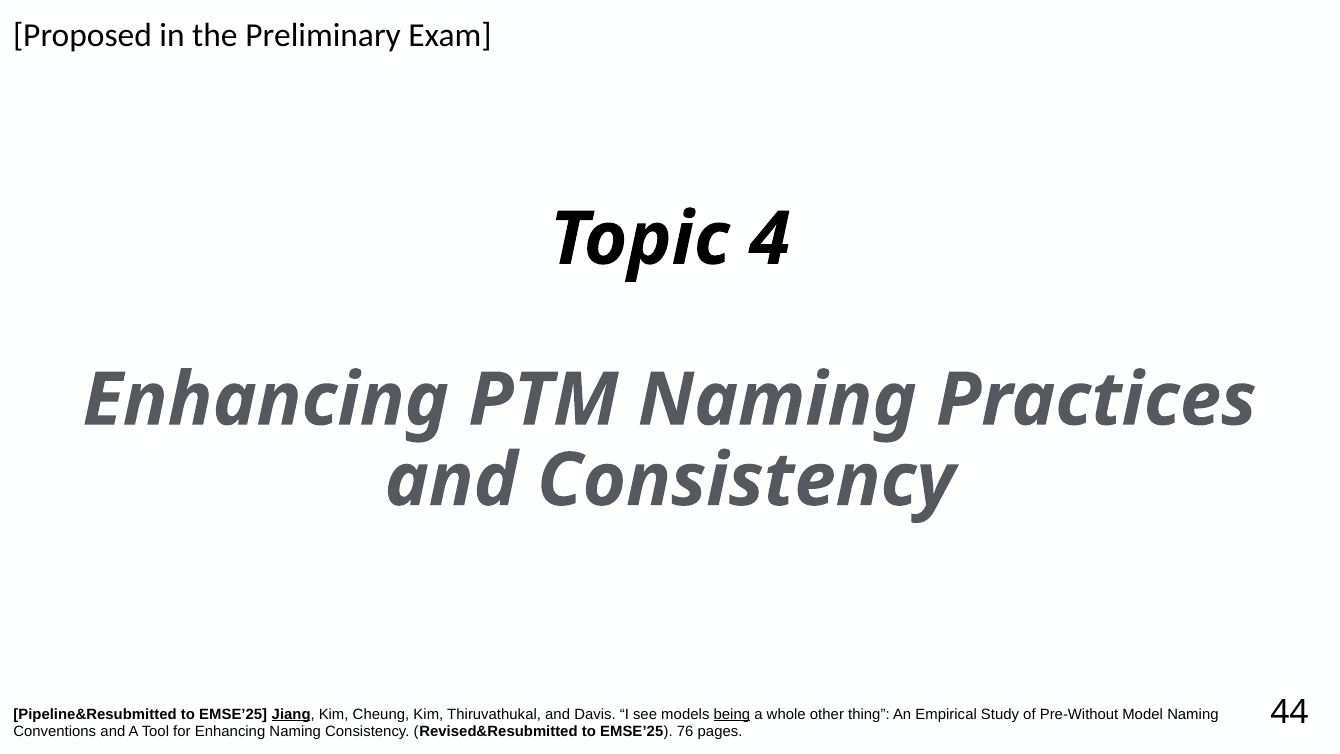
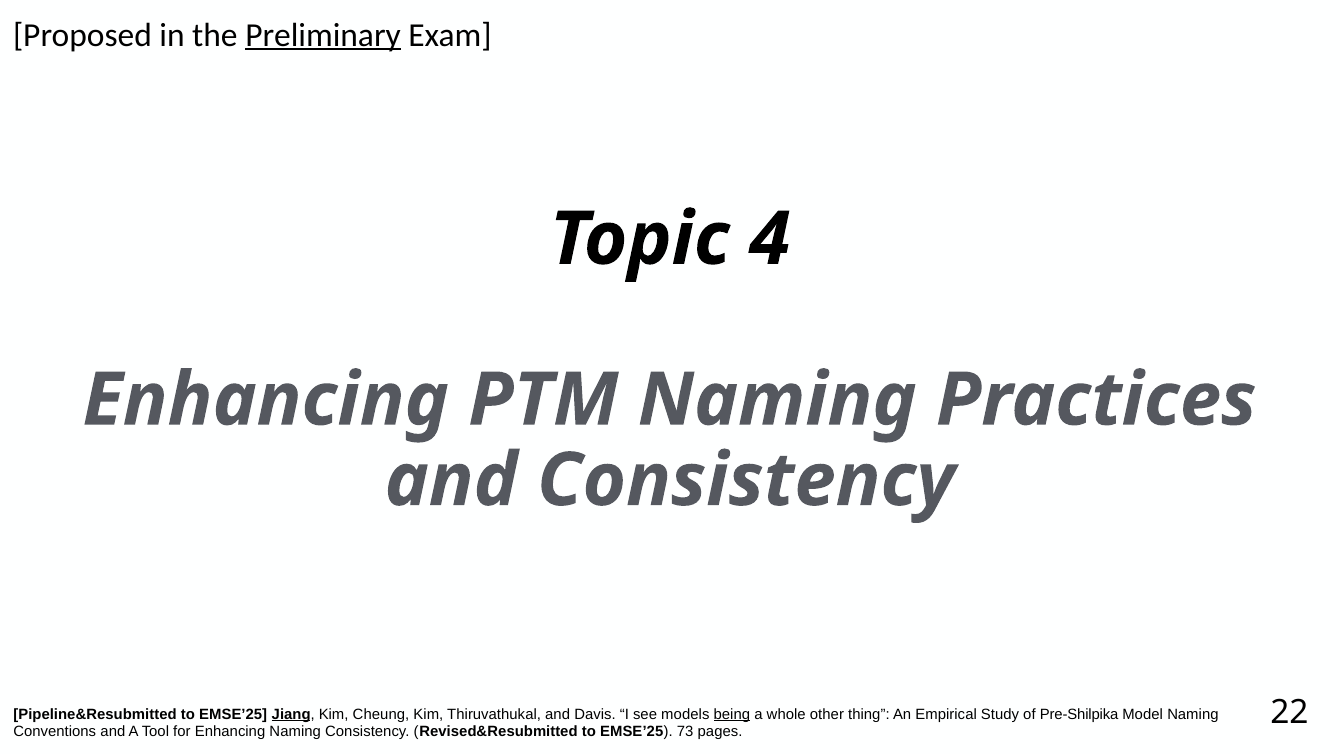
Preliminary underline: none -> present (323, 35)
Pre-Without: Pre-Without -> Pre-Shilpika (1079, 714)
76: 76 -> 73 (685, 732)
44: 44 -> 22 (1290, 712)
